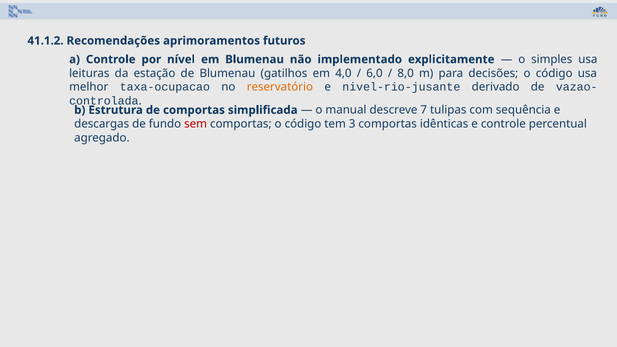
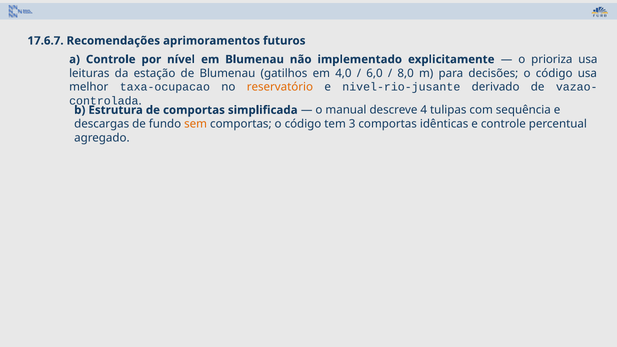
41.1.2: 41.1.2 -> 17.6.7 (46, 41)
simples: simples -> prioriza (552, 59)
7: 7 -> 4 (424, 110)
sem colour: red -> orange (196, 124)
